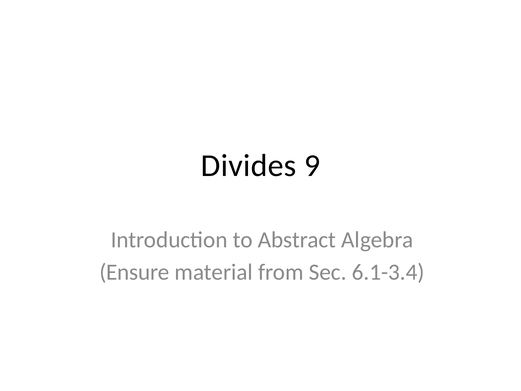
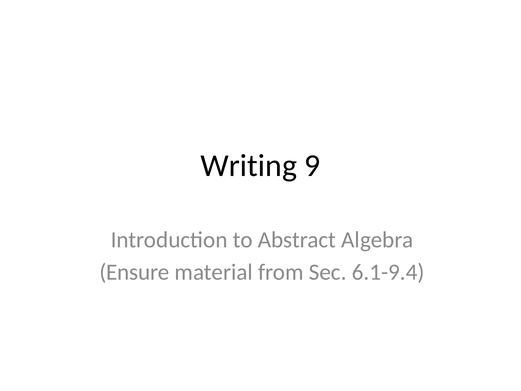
Divides: Divides -> Writing (249, 165)
6.1-3.4: 6.1-3.4 -> 6.1-9.4 (388, 272)
